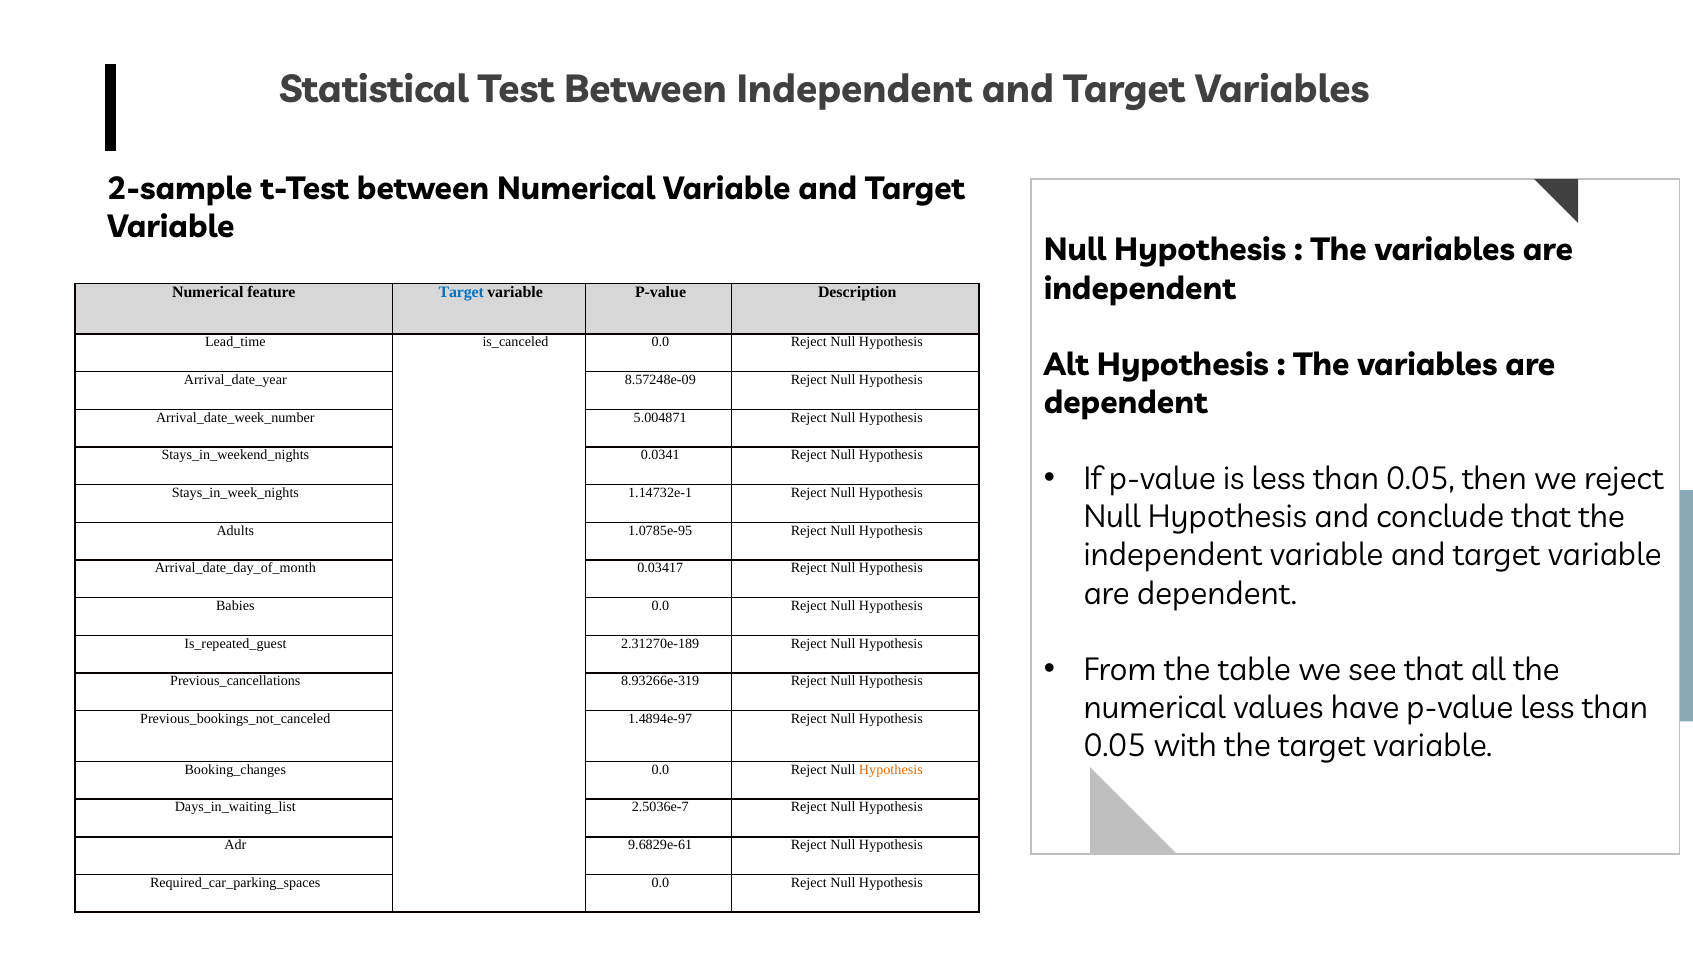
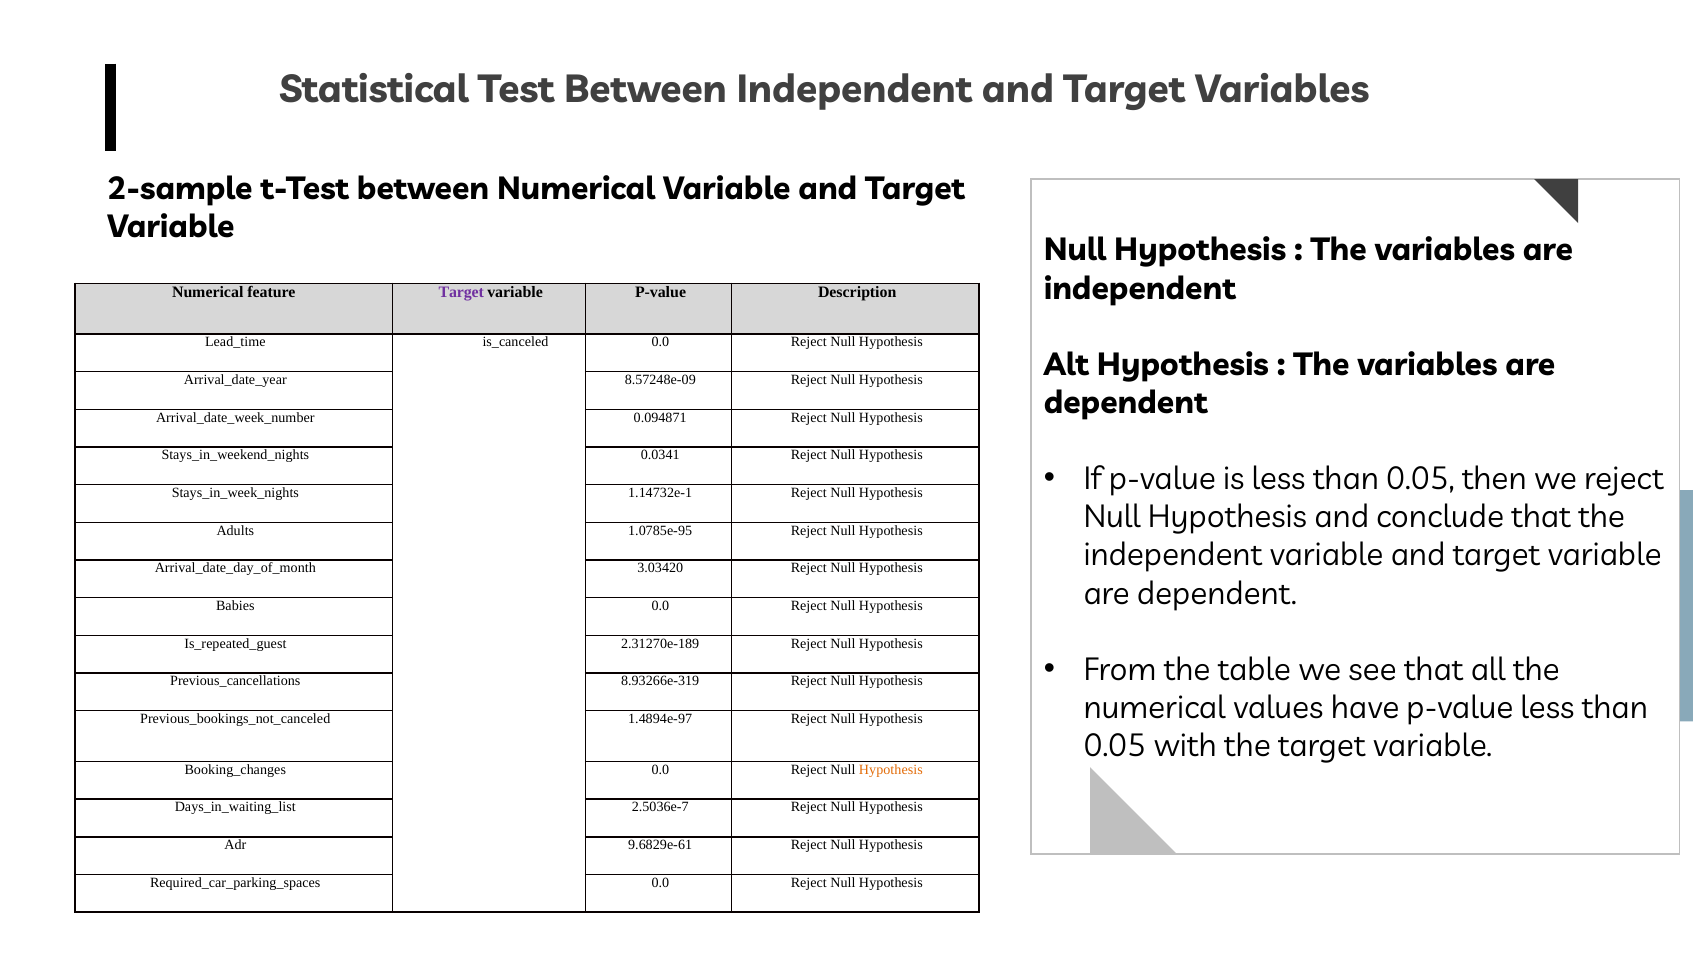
Target colour: blue -> purple (461, 292)
5.004871: 5.004871 -> 0.094871 (660, 417)
0.03417: 0.03417 -> 3.03420 (660, 568)
